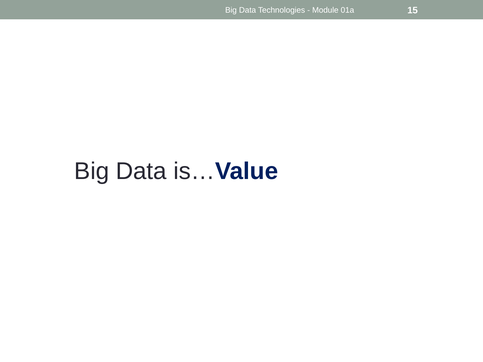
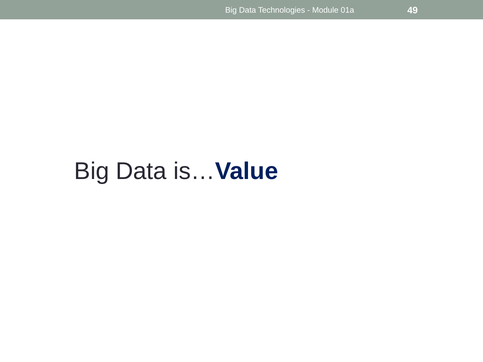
15: 15 -> 49 (413, 10)
